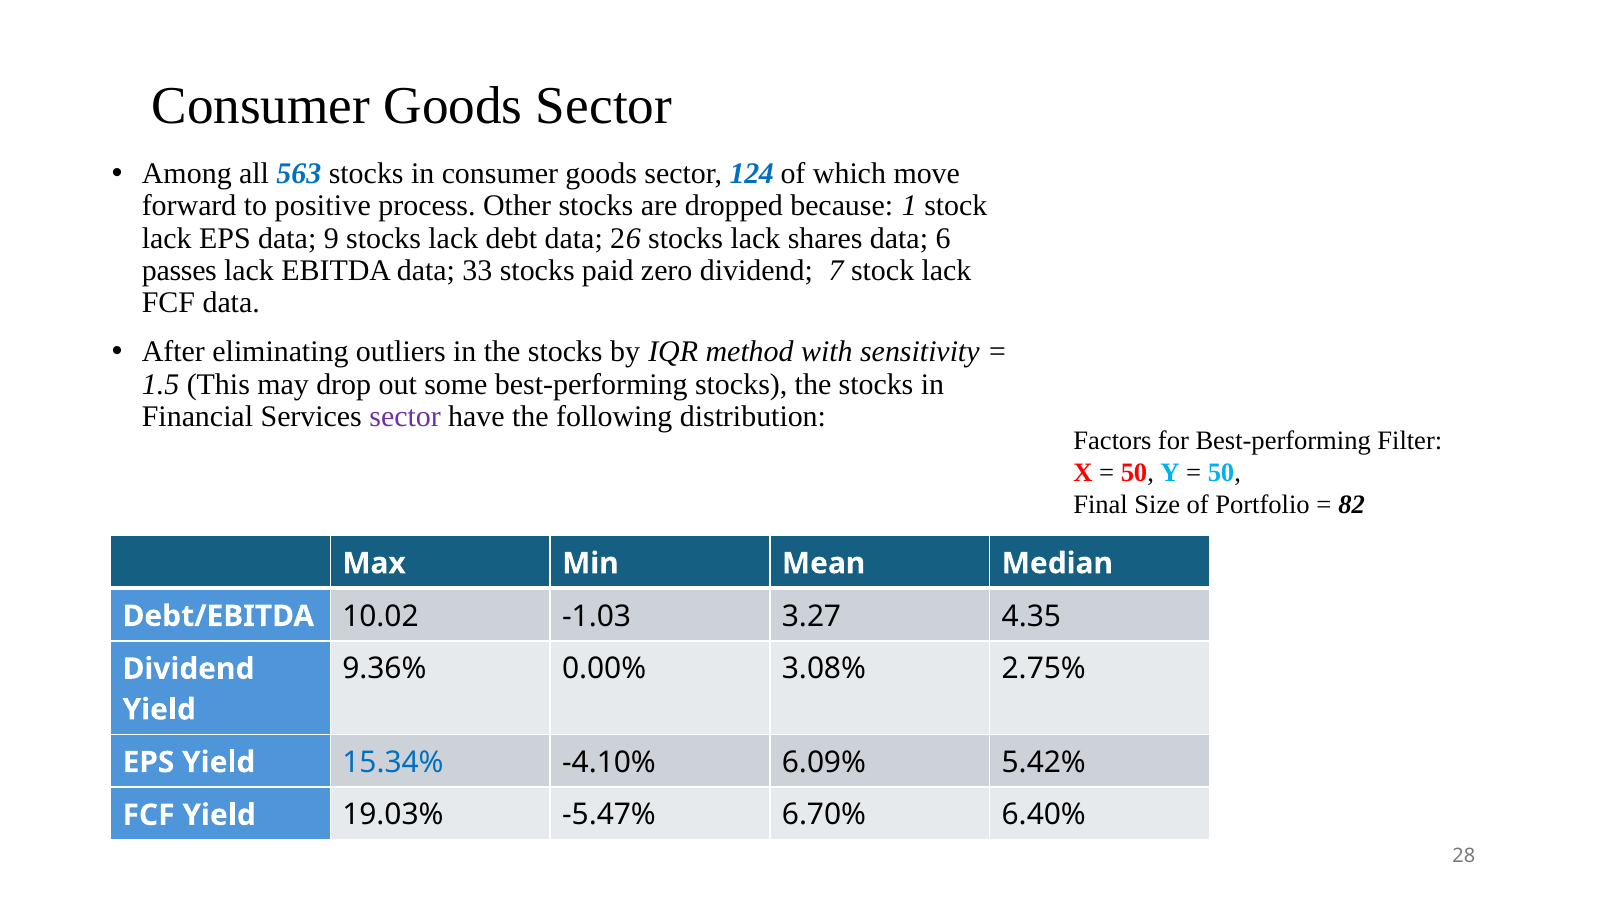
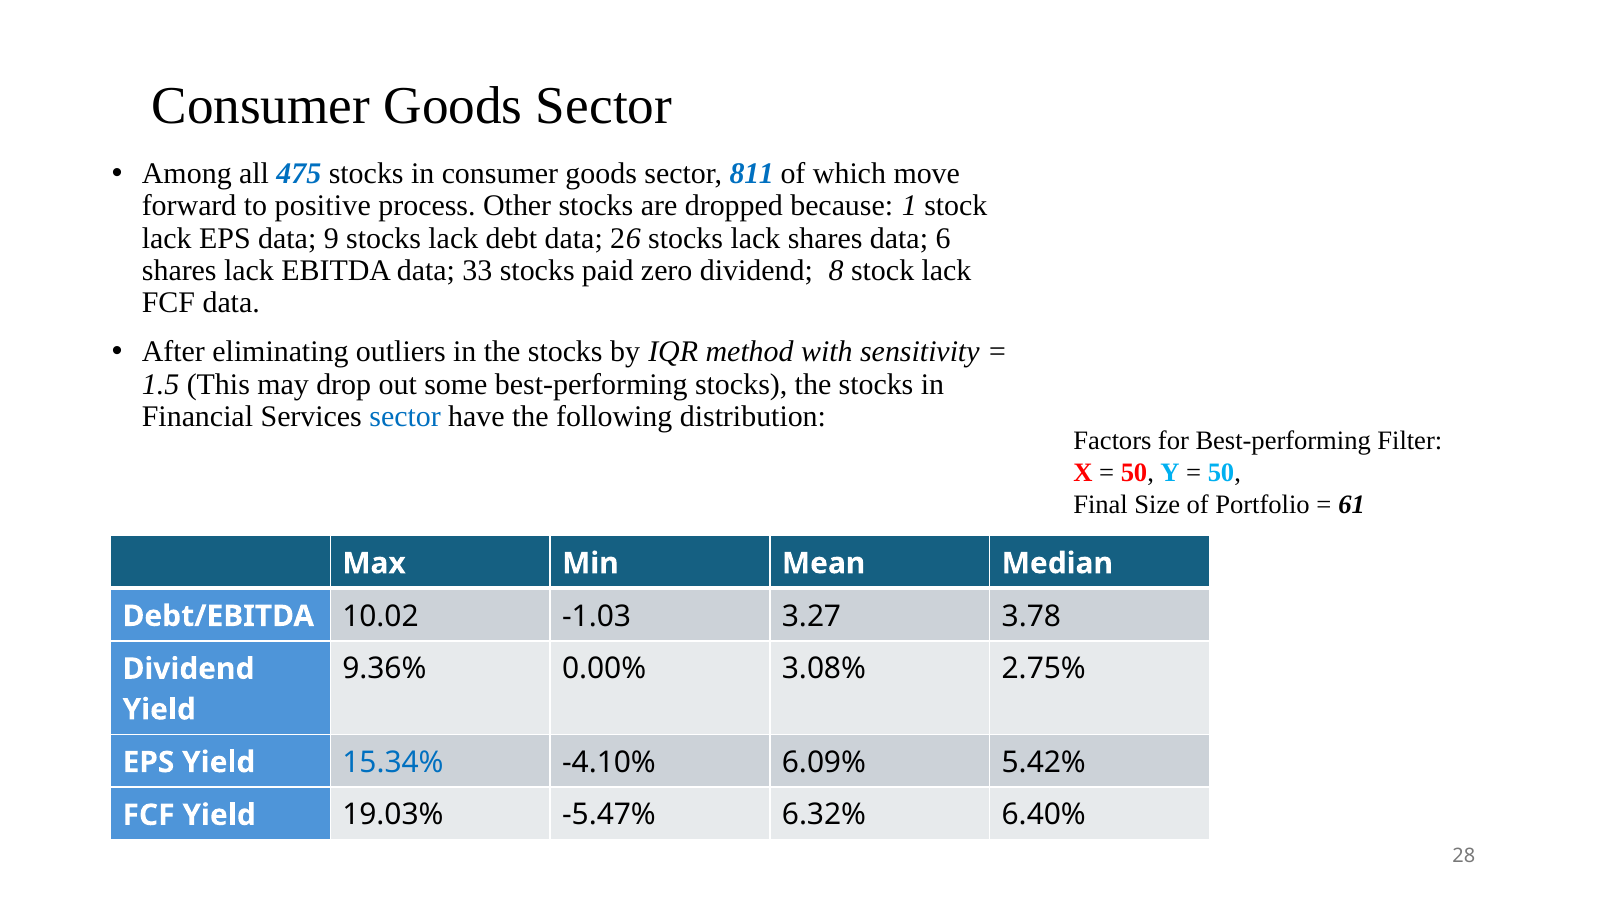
563: 563 -> 475 (299, 174)
124: 124 -> 811 (752, 174)
passes: passes -> shares (179, 271)
7: 7 -> 8 (836, 271)
sector colour: purple -> blue (405, 417)
82: 82 -> 61 (1352, 504)
4.35: 4.35 -> 3.78 (1031, 616)
6.70%: 6.70% -> 6.32% (824, 815)
